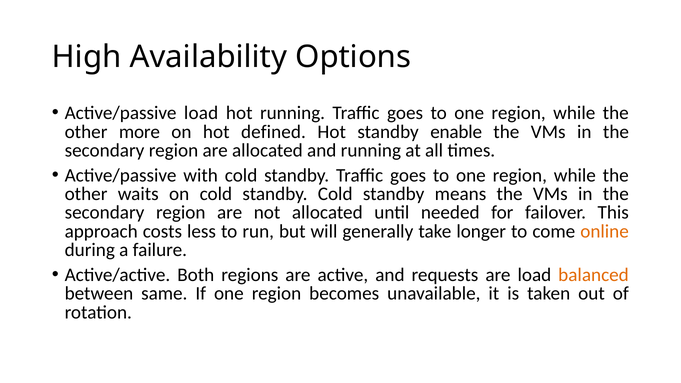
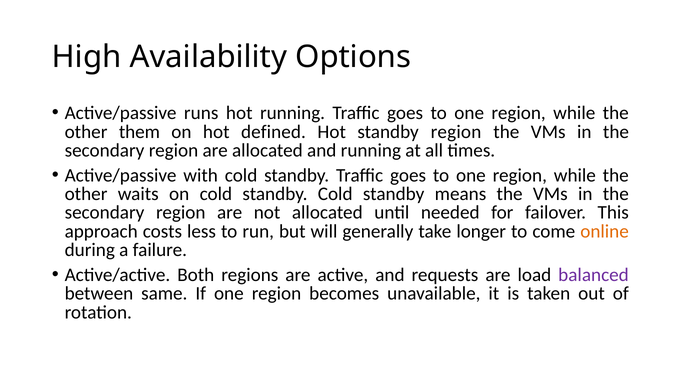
Active/passive load: load -> runs (201, 113)
more: more -> them (139, 132)
standby enable: enable -> region (456, 132)
balanced colour: orange -> purple (594, 275)
